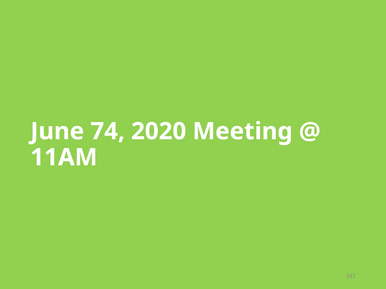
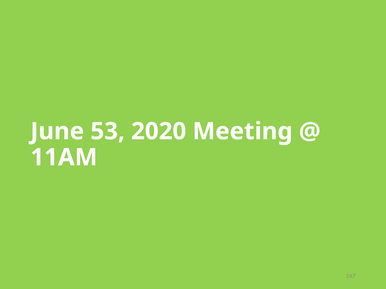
74: 74 -> 53 (108, 132)
